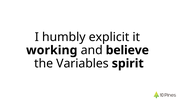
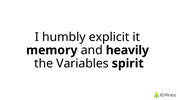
working: working -> memory (52, 50)
believe: believe -> heavily (127, 50)
